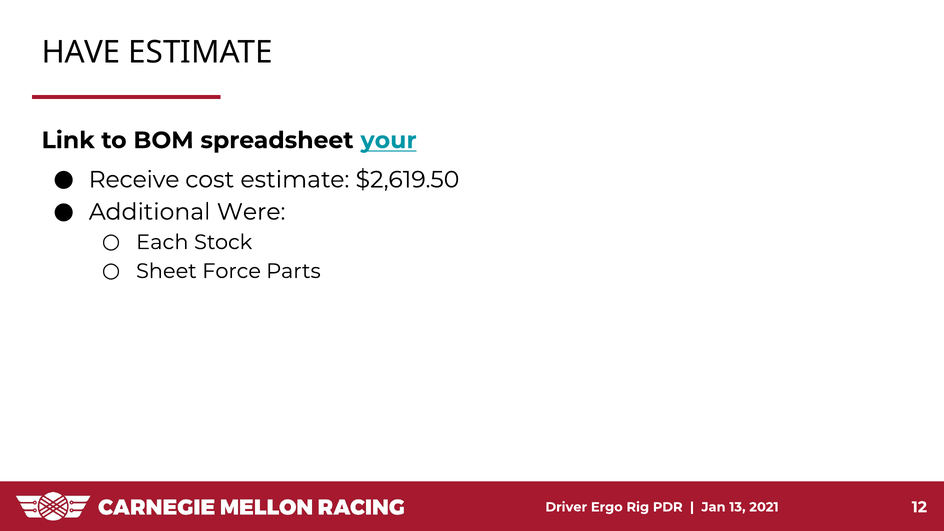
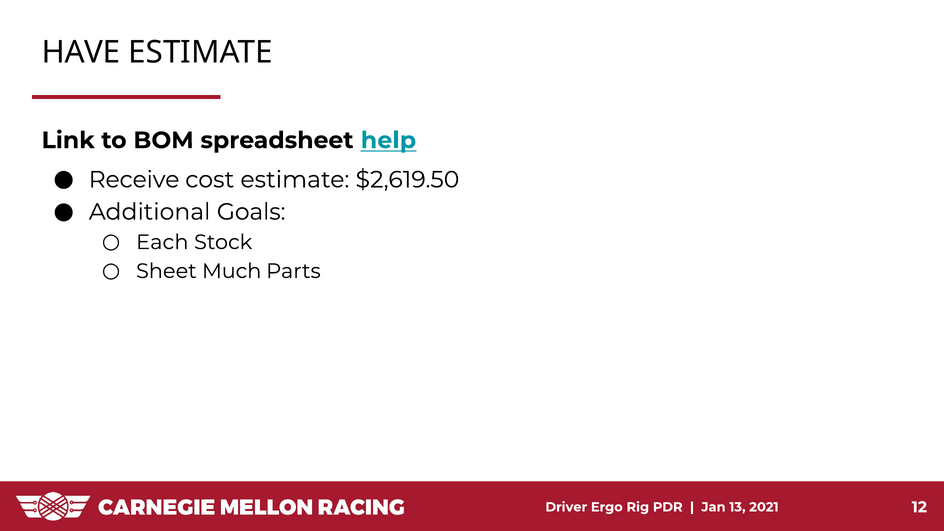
your: your -> help (388, 140)
Were: Were -> Goals (251, 212)
Force: Force -> Much (232, 271)
